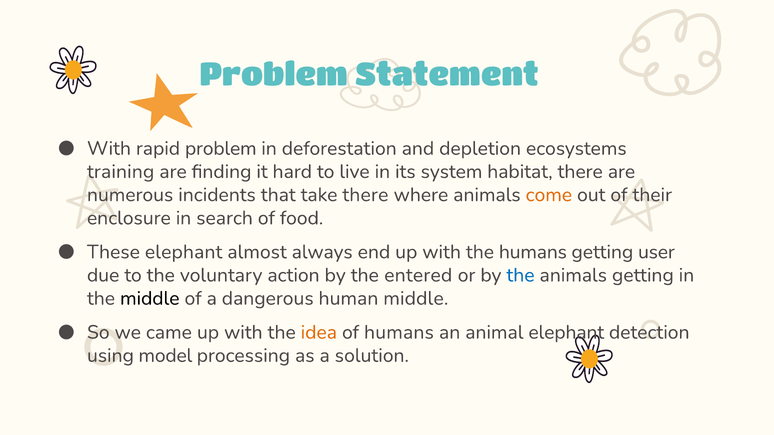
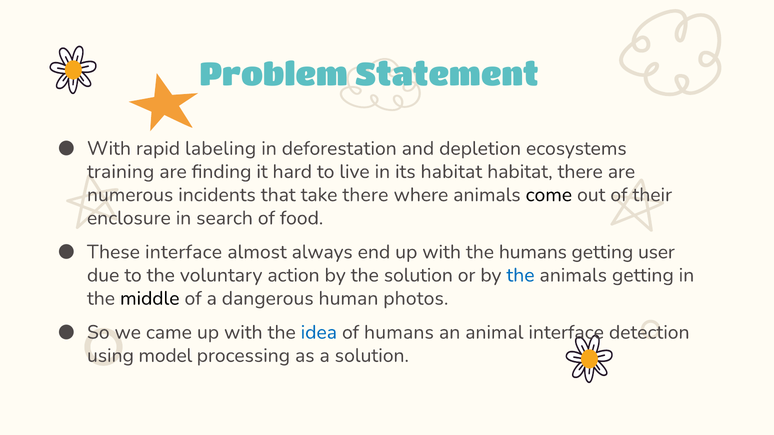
rapid problem: problem -> labeling (221, 149)
its system: system -> habitat (451, 172)
come colour: orange -> black (549, 195)
These elephant: elephant -> interface (184, 252)
the entered: entered -> solution (418, 275)
human middle: middle -> photos (416, 299)
idea colour: orange -> blue (319, 333)
animal elephant: elephant -> interface (566, 333)
